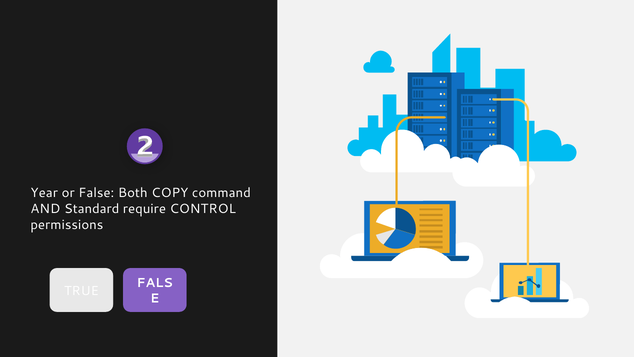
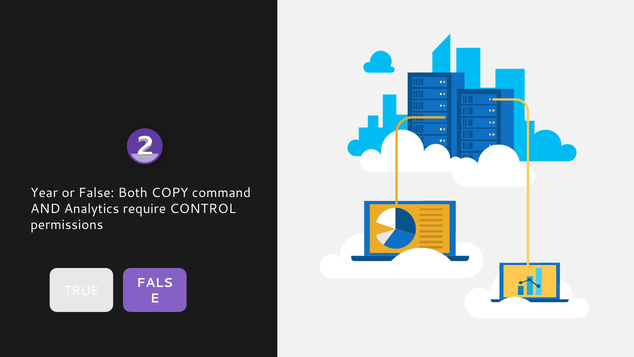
Standard: Standard -> Analytics (92, 209)
